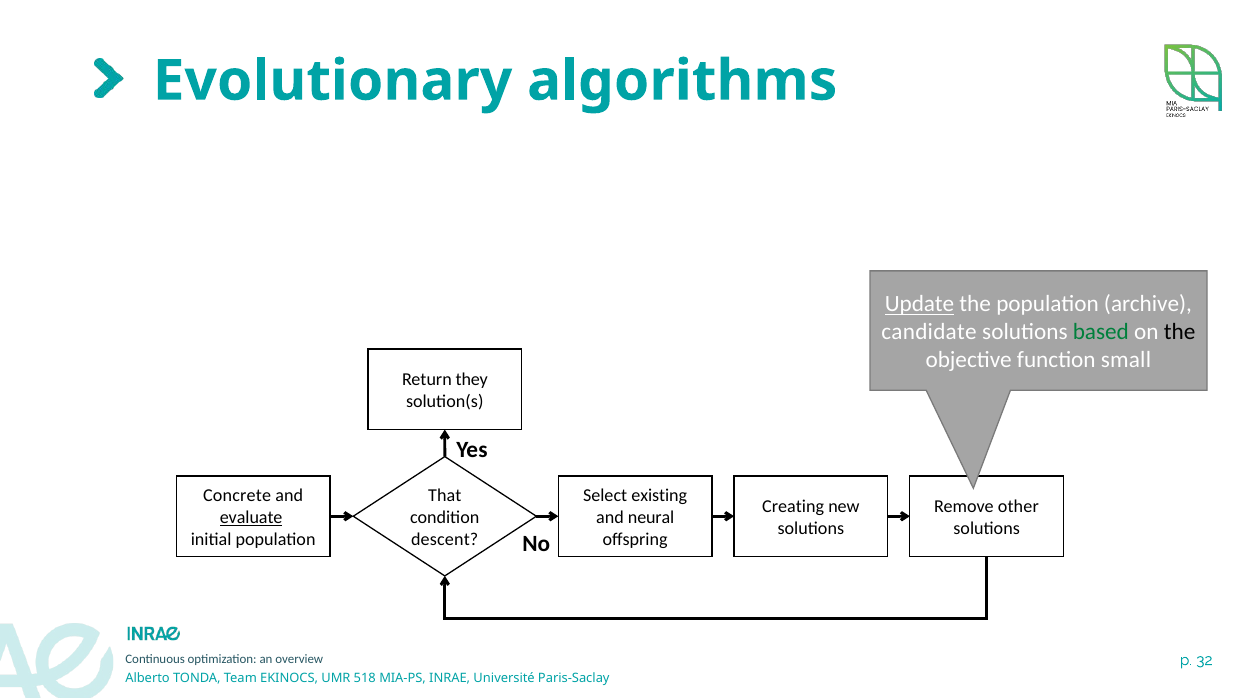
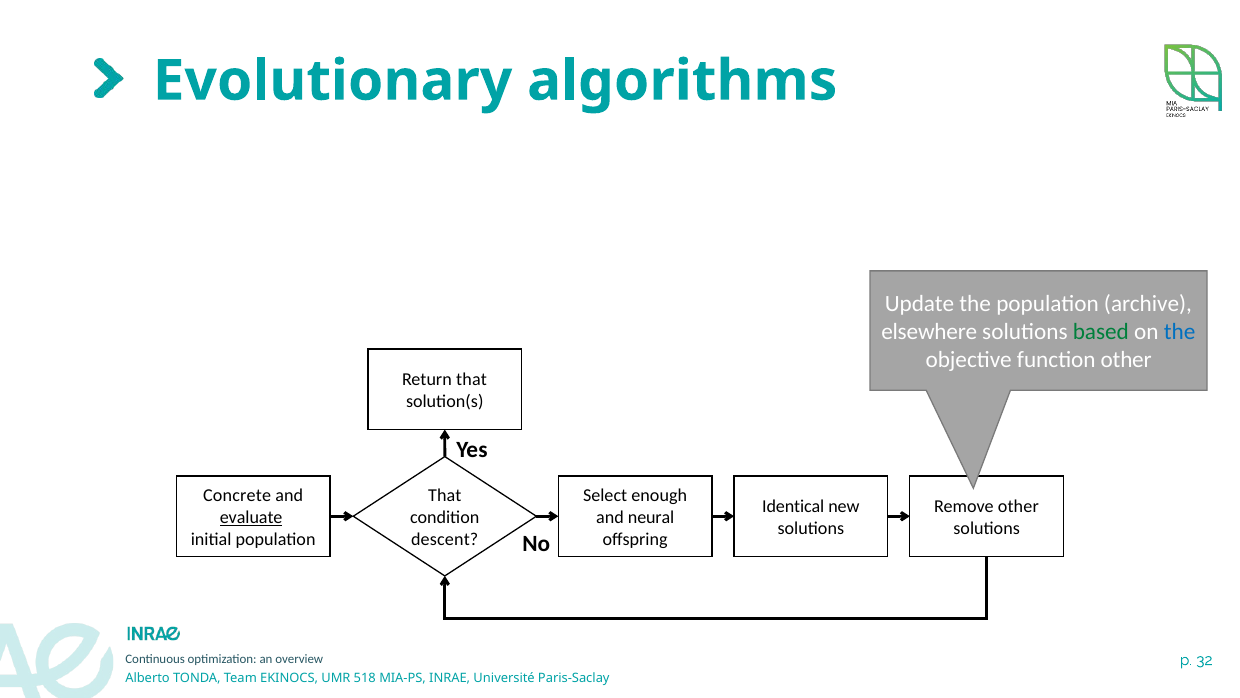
Update underline: present -> none (920, 304)
candidate: candidate -> elsewhere (929, 332)
the colour: black -> blue (1180, 332)
function small: small -> other (1126, 360)
Return they: they -> that (472, 379)
existing: existing -> enough (659, 495)
Creating: Creating -> Identical (793, 506)
